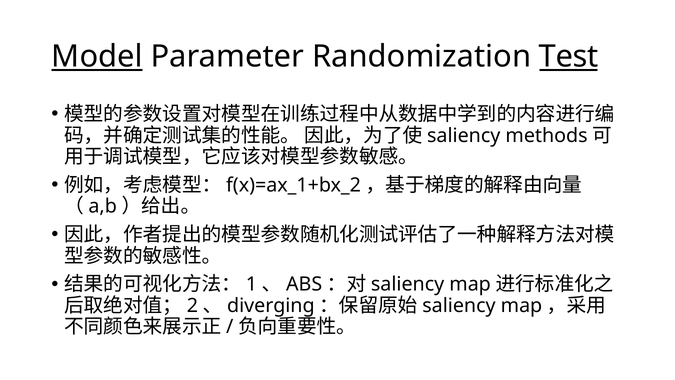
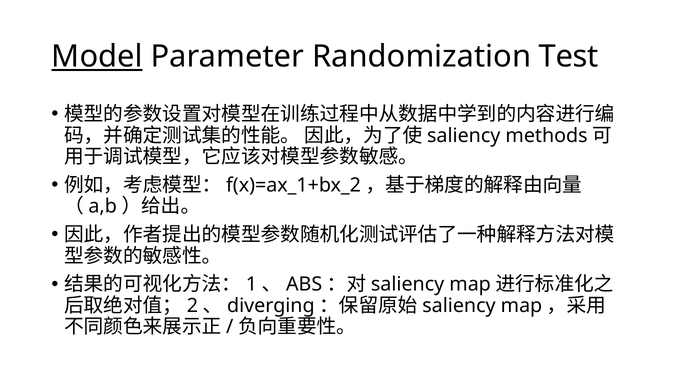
Test underline: present -> none (569, 57)
